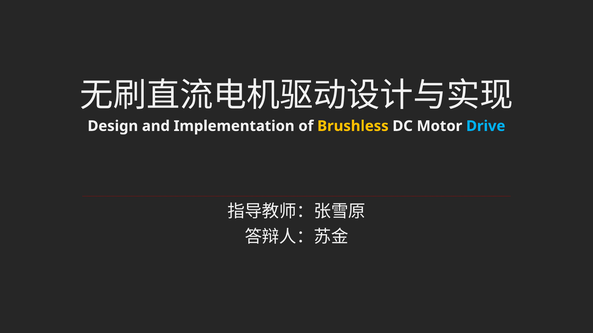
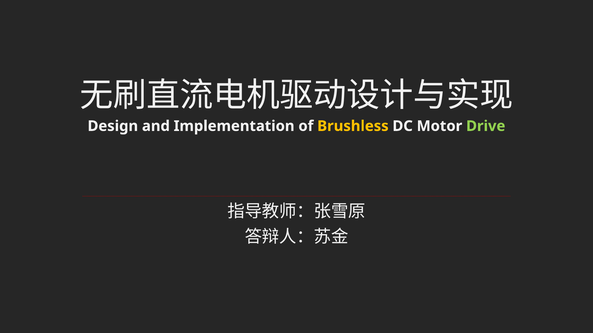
Drive colour: light blue -> light green (486, 126)
